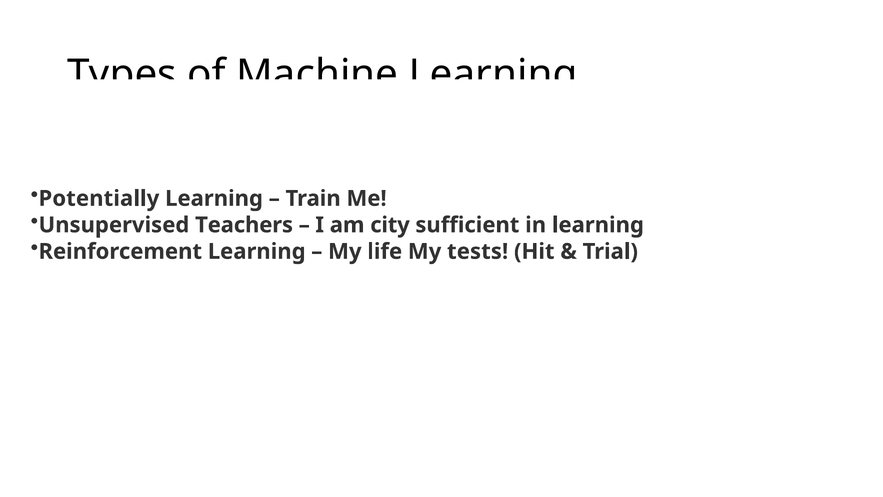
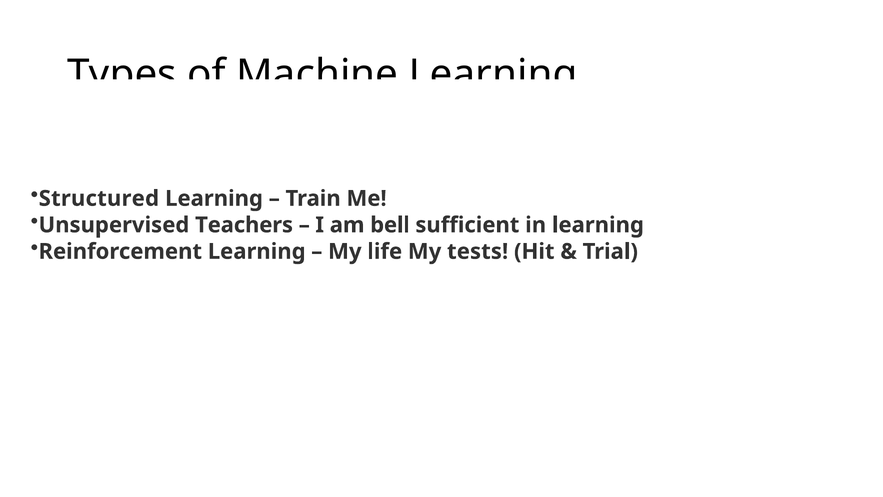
Potentially: Potentially -> Structured (99, 198)
city: city -> bell (390, 225)
